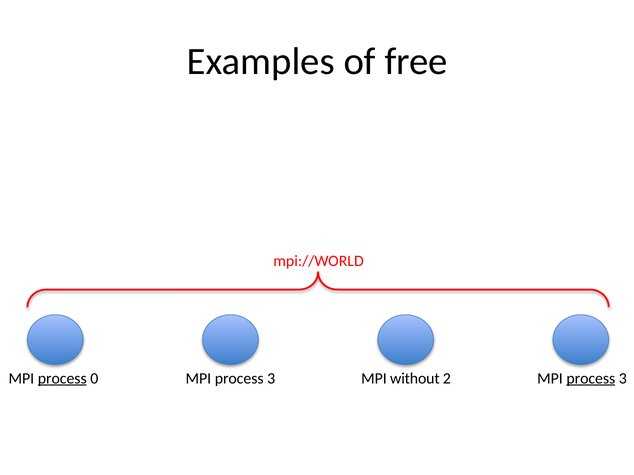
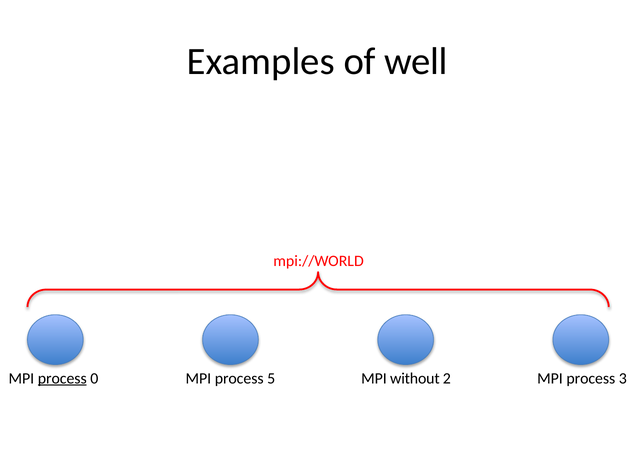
free: free -> well (416, 61)
0 MPI process 3: 3 -> 5 (271, 379)
process underline: present -> none (591, 379)
